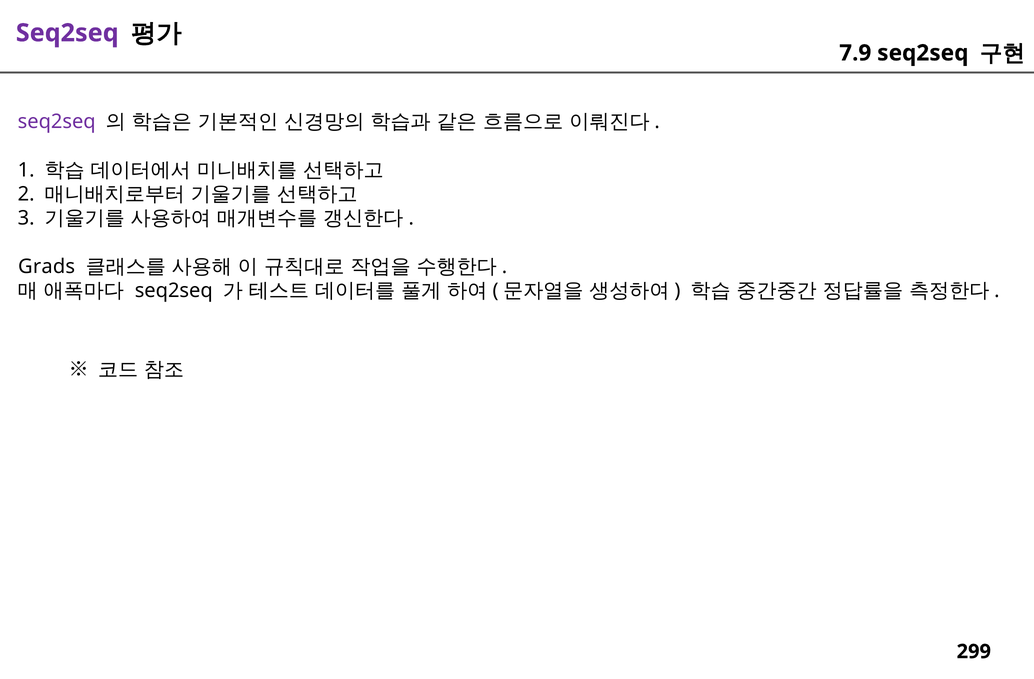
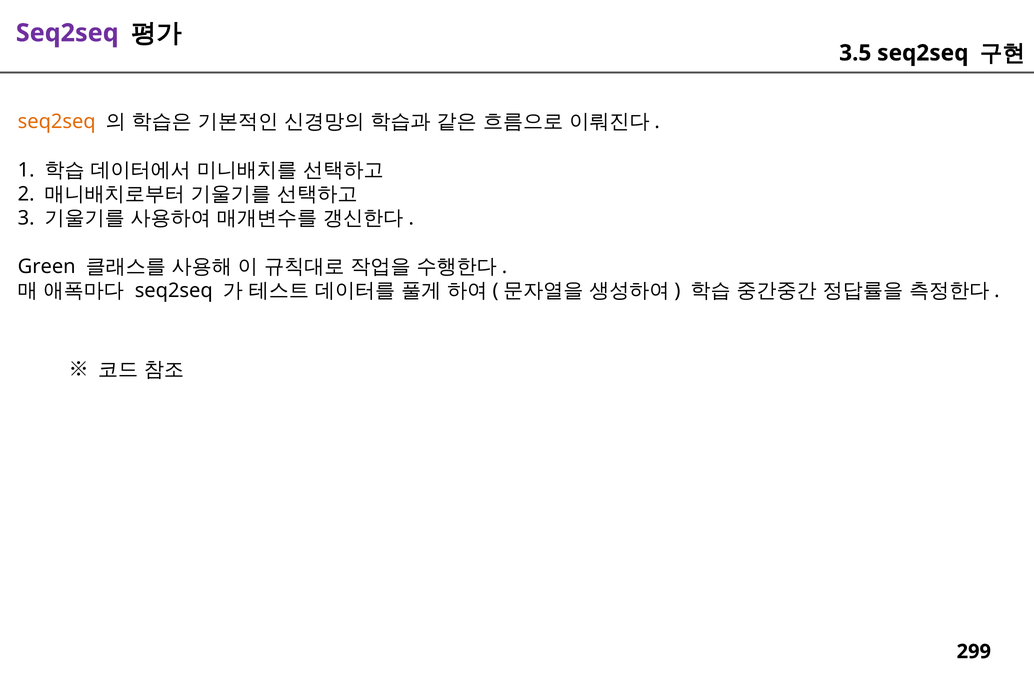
7.9: 7.9 -> 3.5 (855, 53)
seq2seq colour: purple -> orange (57, 122)
Grads: Grads -> Green (47, 267)
